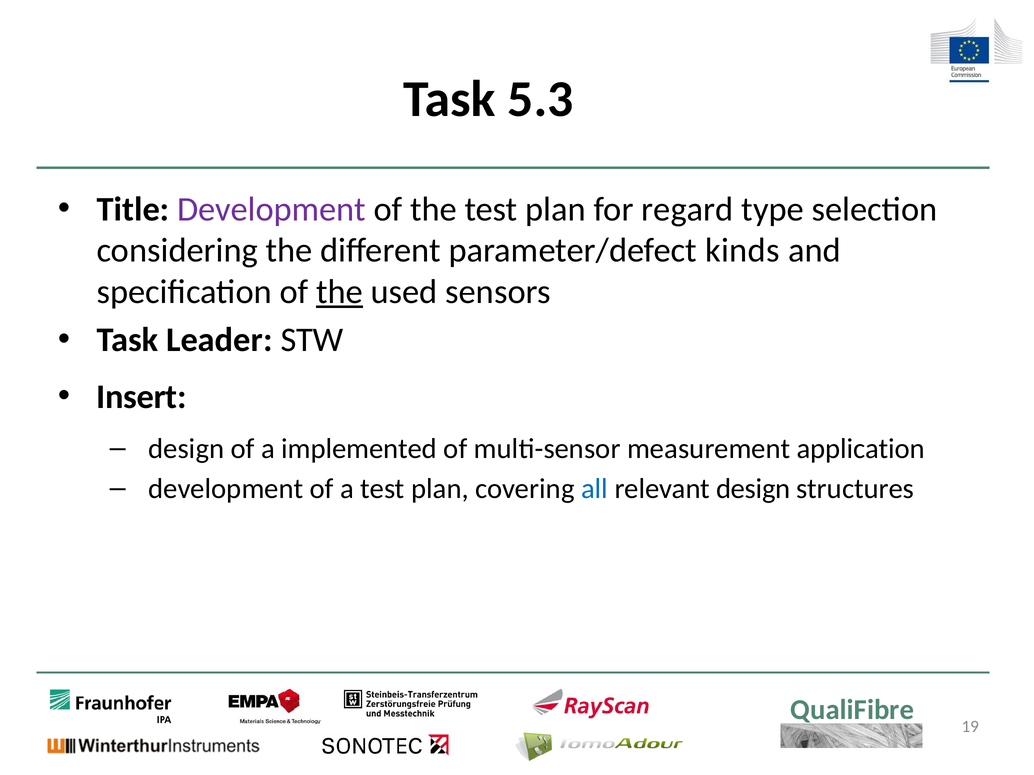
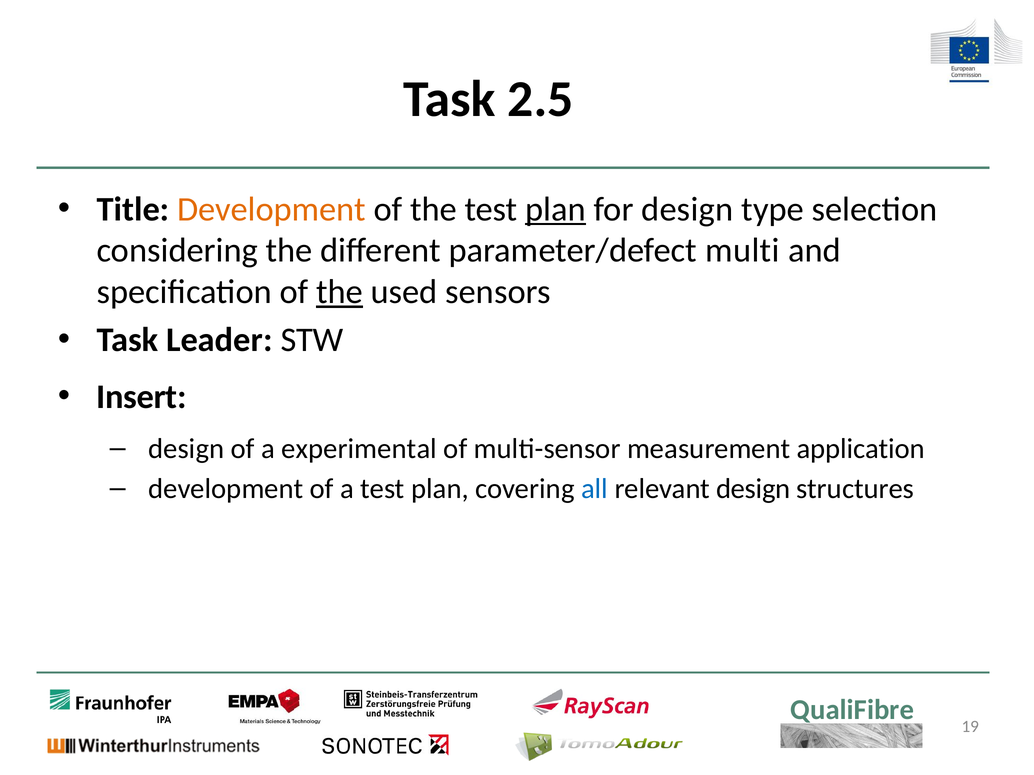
5.3: 5.3 -> 2.5 (540, 99)
Development colour: purple -> orange (272, 209)
plan underline: none -> present (556, 209)
for regard: regard -> design (687, 209)
kinds: kinds -> multi (742, 251)
implemented: implemented -> experimental (359, 449)
